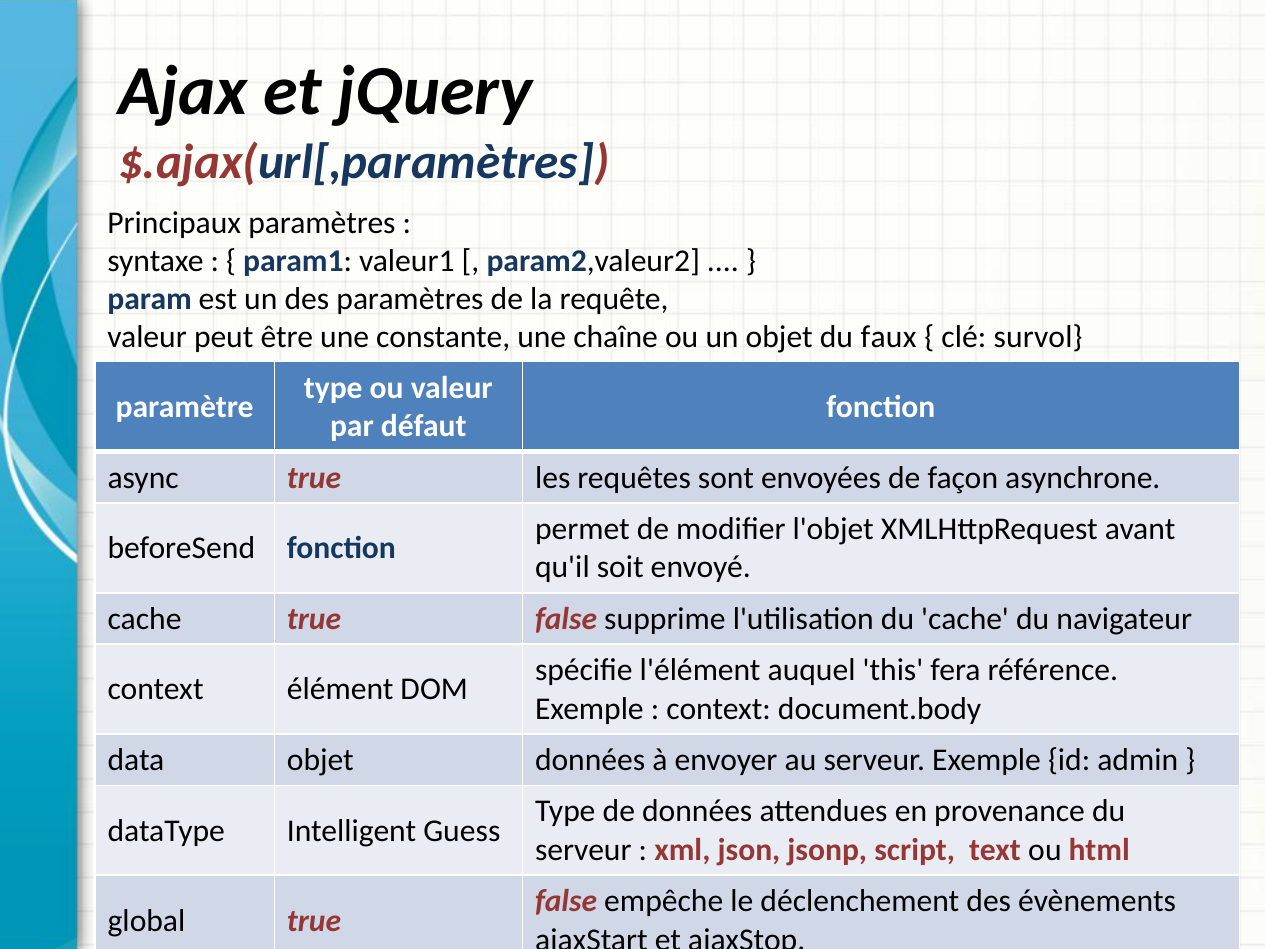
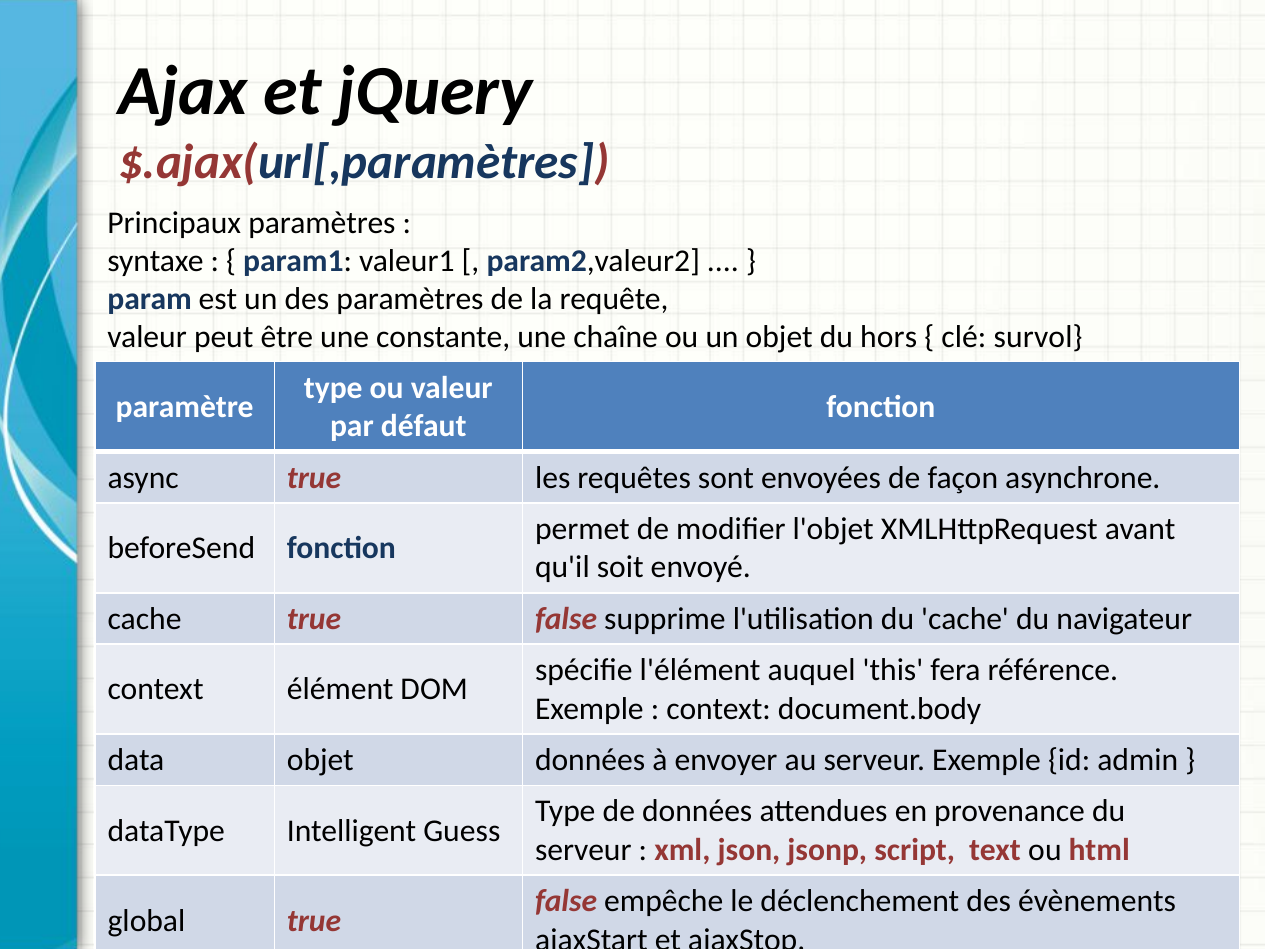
faux: faux -> hors (889, 337)
